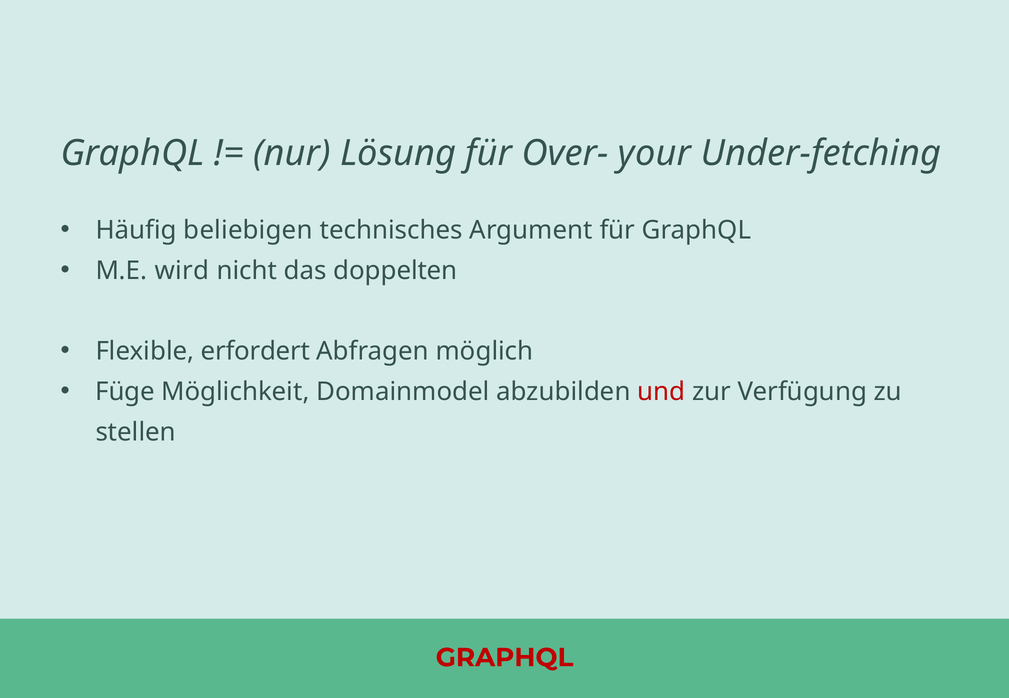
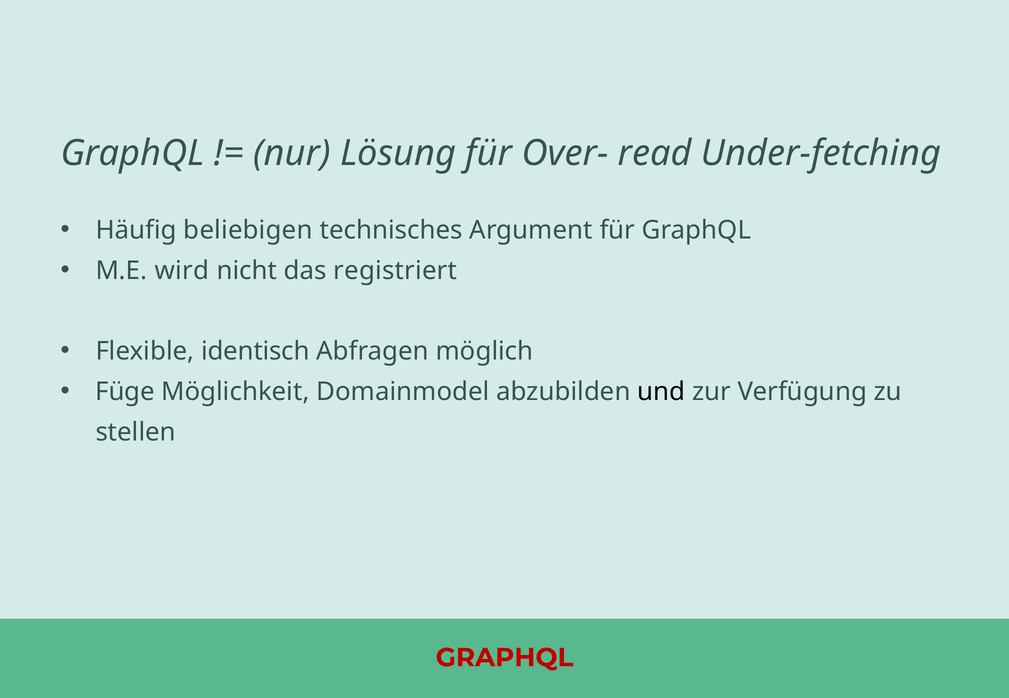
your: your -> read (655, 154)
doppelten: doppelten -> registriert (395, 271)
erfordert: erfordert -> identisch (255, 352)
und colour: red -> black (661, 392)
